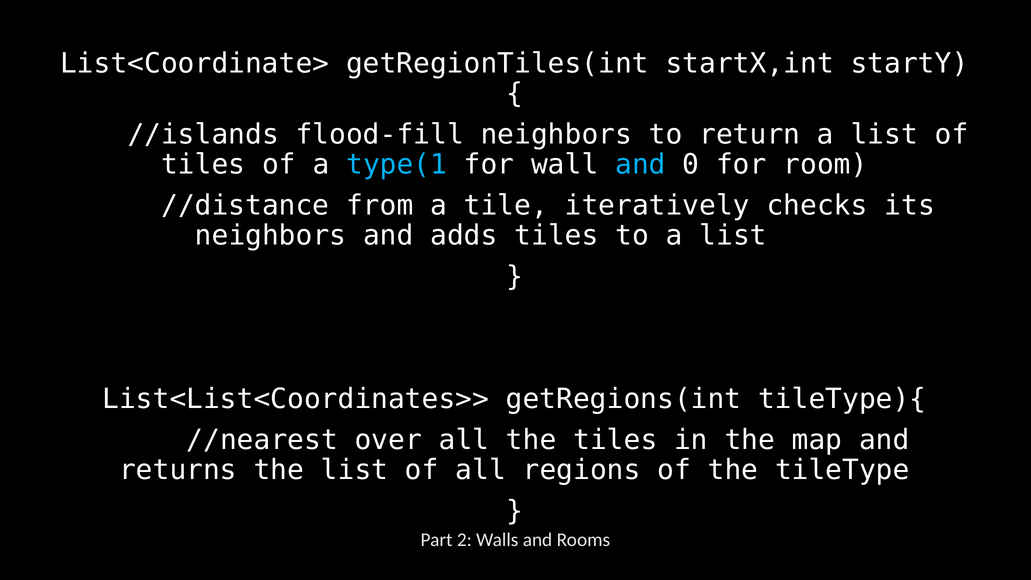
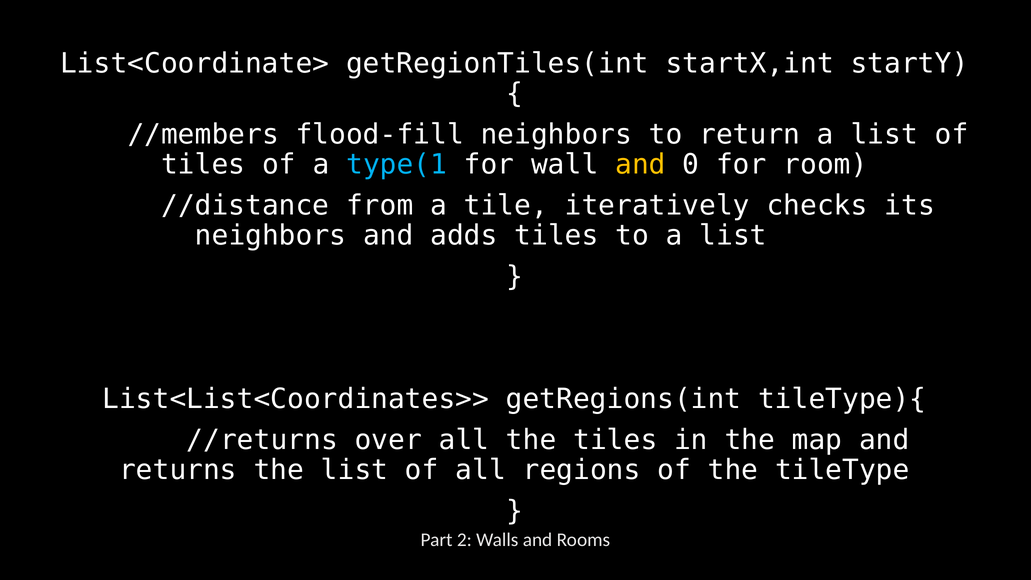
//islands: //islands -> //members (203, 134)
and colour: light blue -> yellow (640, 165)
//nearest: //nearest -> //returns (262, 440)
